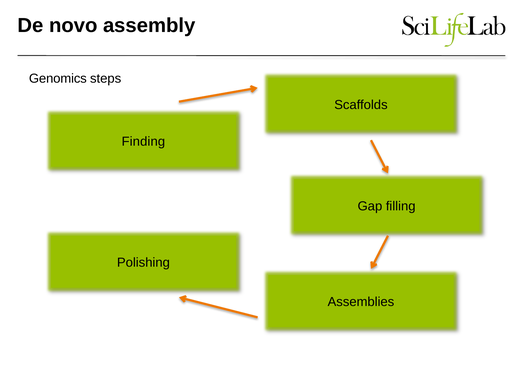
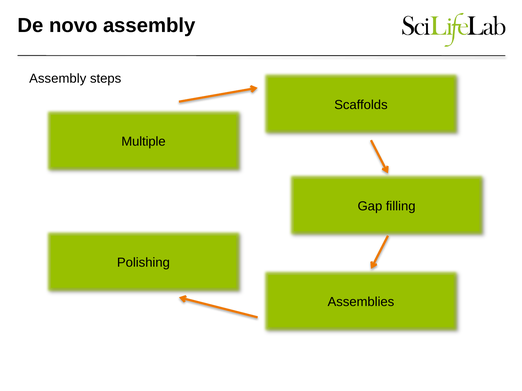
Genomics: Genomics -> Assembly (58, 79)
Finding: Finding -> Multiple (143, 142)
